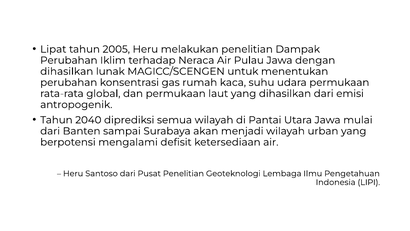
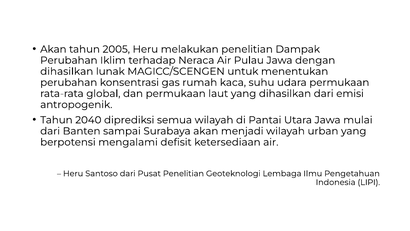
Lipat: Lipat -> Akan (53, 49)
